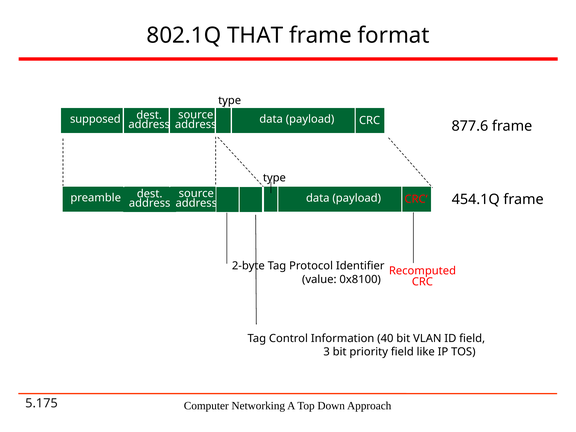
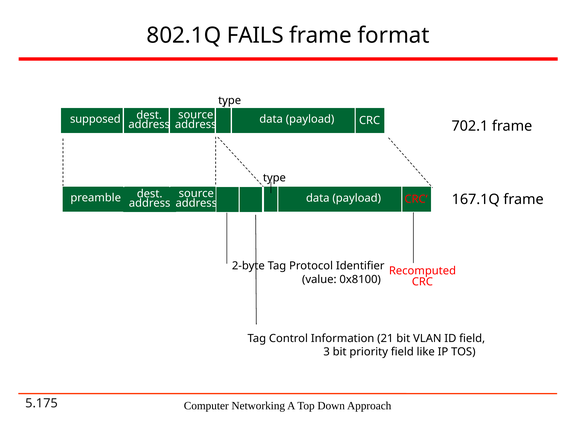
THAT: THAT -> FAILS (255, 35)
877.6: 877.6 -> 702.1 (470, 126)
454.1Q: 454.1Q -> 167.1Q (476, 199)
40: 40 -> 21 (385, 338)
